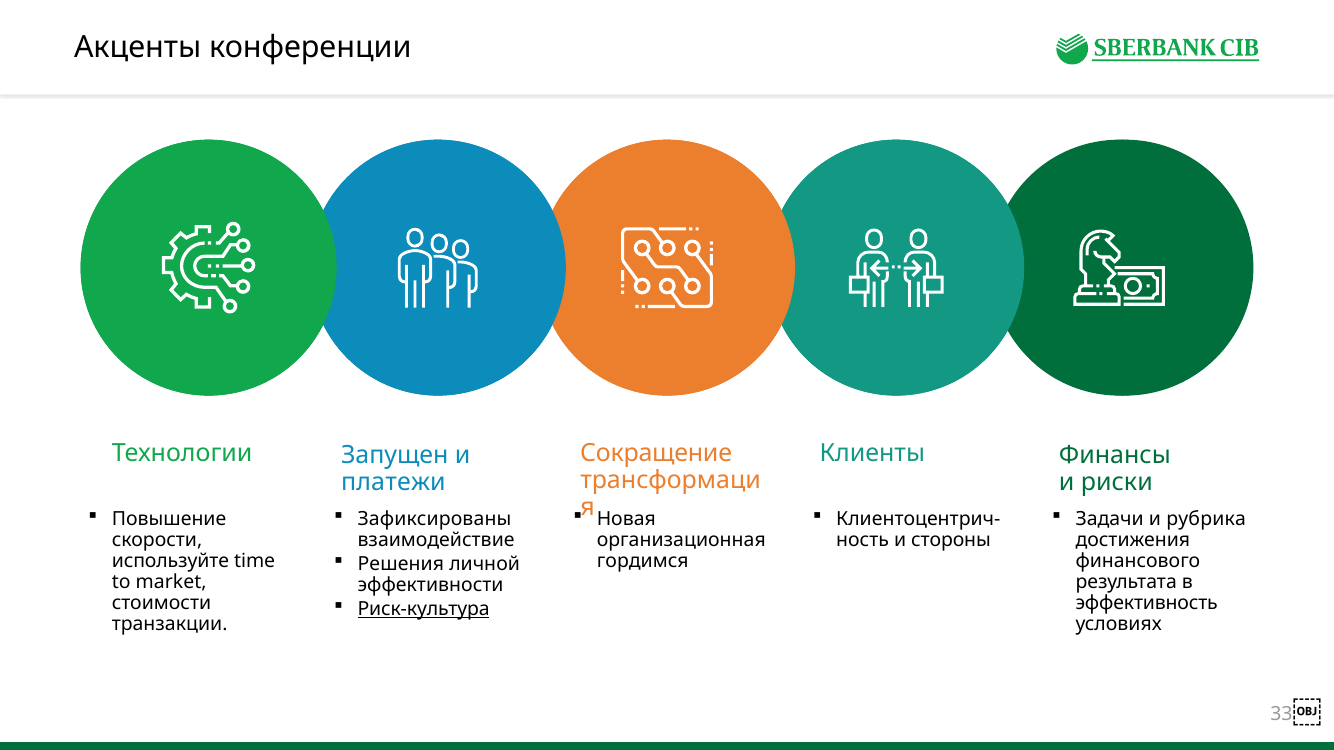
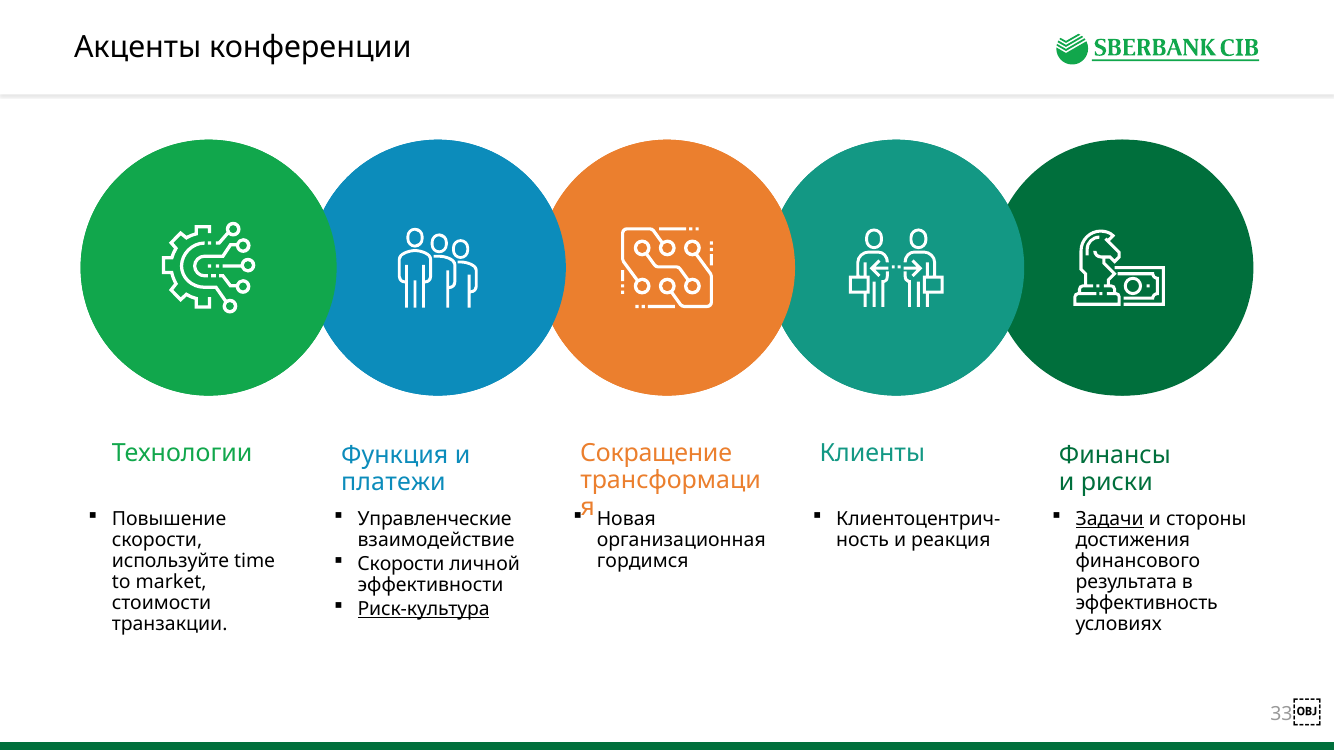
Запущен: Запущен -> Функция (395, 455)
Зафиксированы: Зафиксированы -> Управленческие (435, 519)
Задачи underline: none -> present (1110, 519)
рубрика: рубрика -> стороны (1206, 519)
стороны: стороны -> реакция (951, 540)
Решения: Решения -> Скорости (401, 564)
